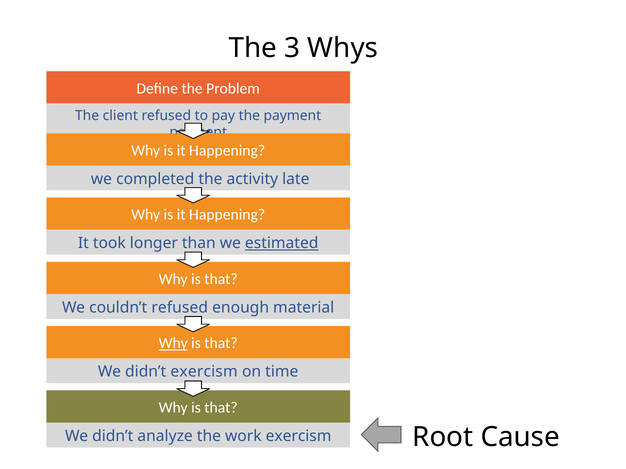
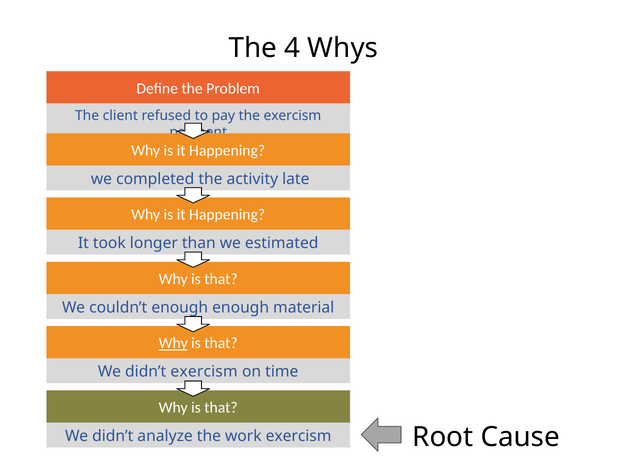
3: 3 -> 4 (292, 48)
the payment: payment -> exercism (292, 116)
estimated underline: present -> none (282, 244)
couldn’t refused: refused -> enough (180, 308)
